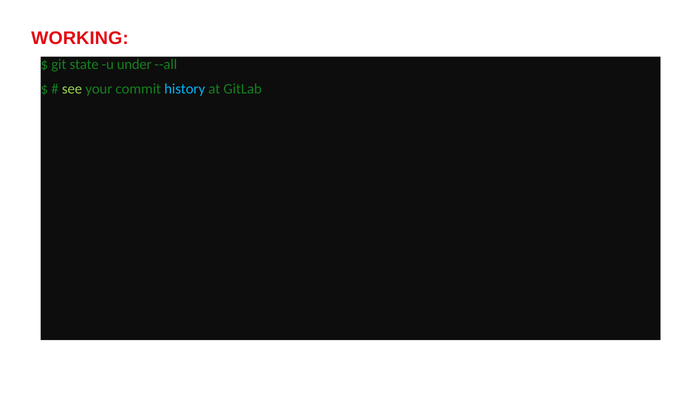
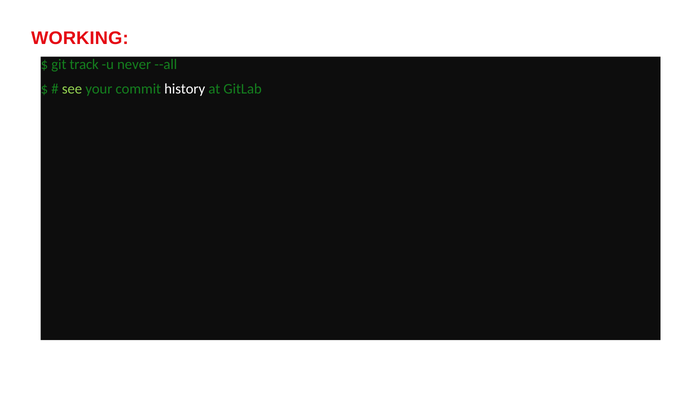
state: state -> track (84, 64)
under: under -> never (134, 64)
history colour: light blue -> white (185, 89)
